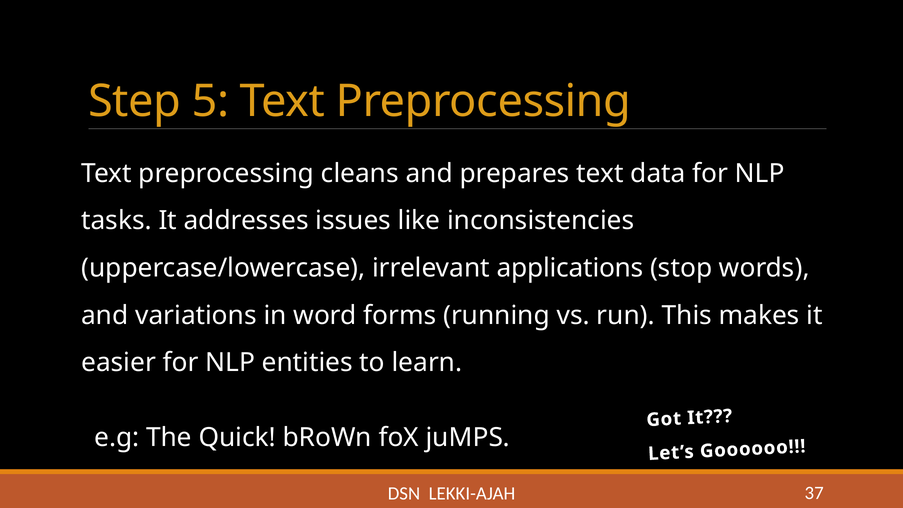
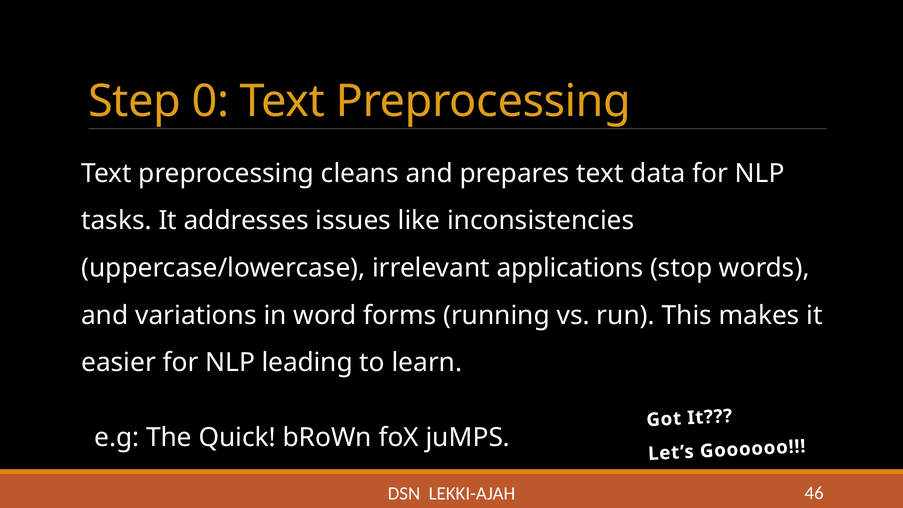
5: 5 -> 0 (210, 101)
entities: entities -> leading (307, 363)
37: 37 -> 46 (814, 493)
